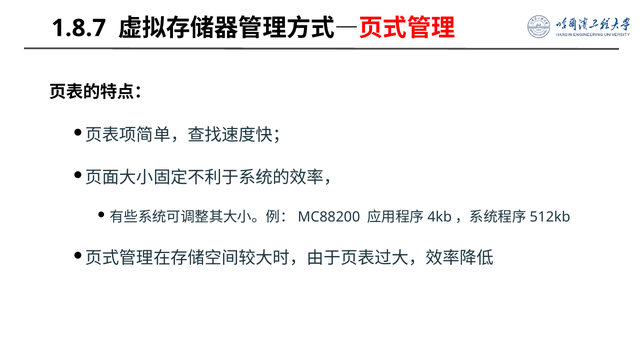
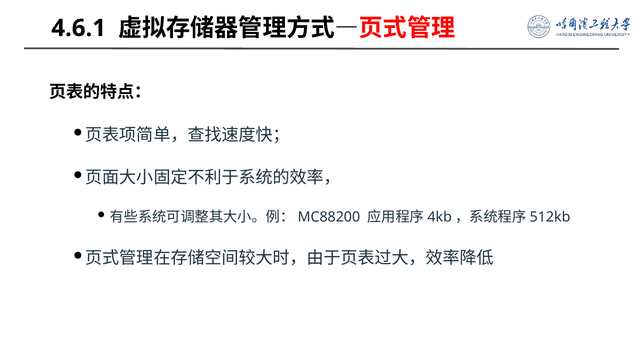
1.8.7: 1.8.7 -> 4.6.1 (79, 28)
